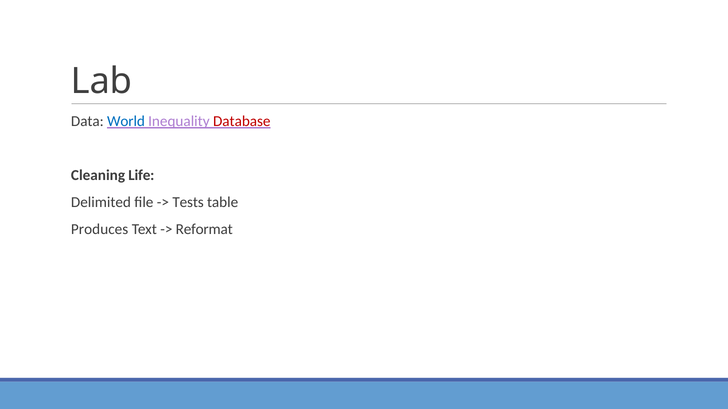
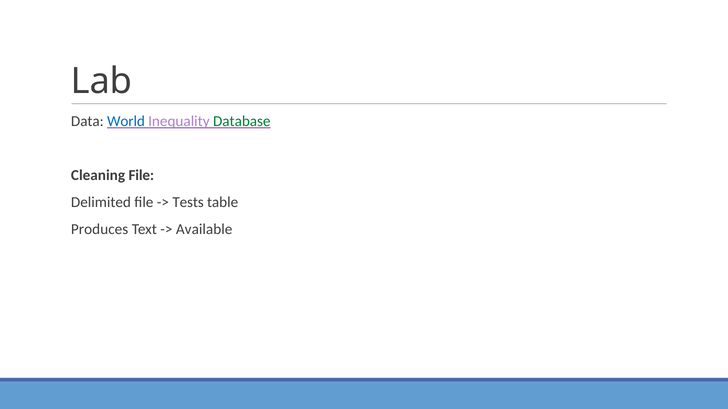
Database colour: red -> green (242, 121)
Cleaning Life: Life -> File (141, 175)
Reformat: Reformat -> Available (204, 229)
